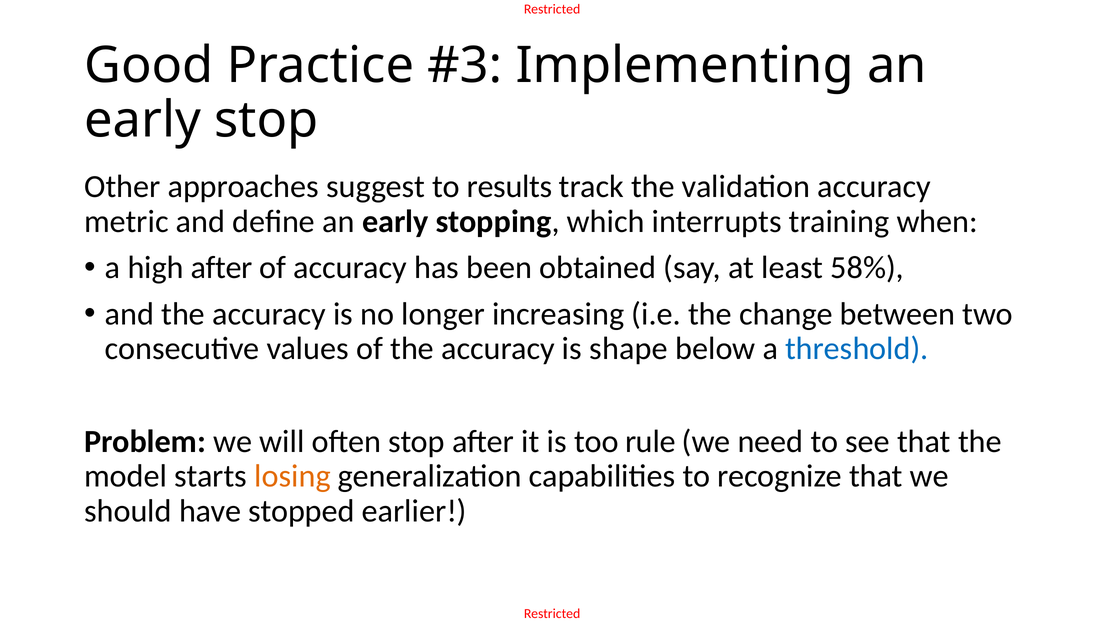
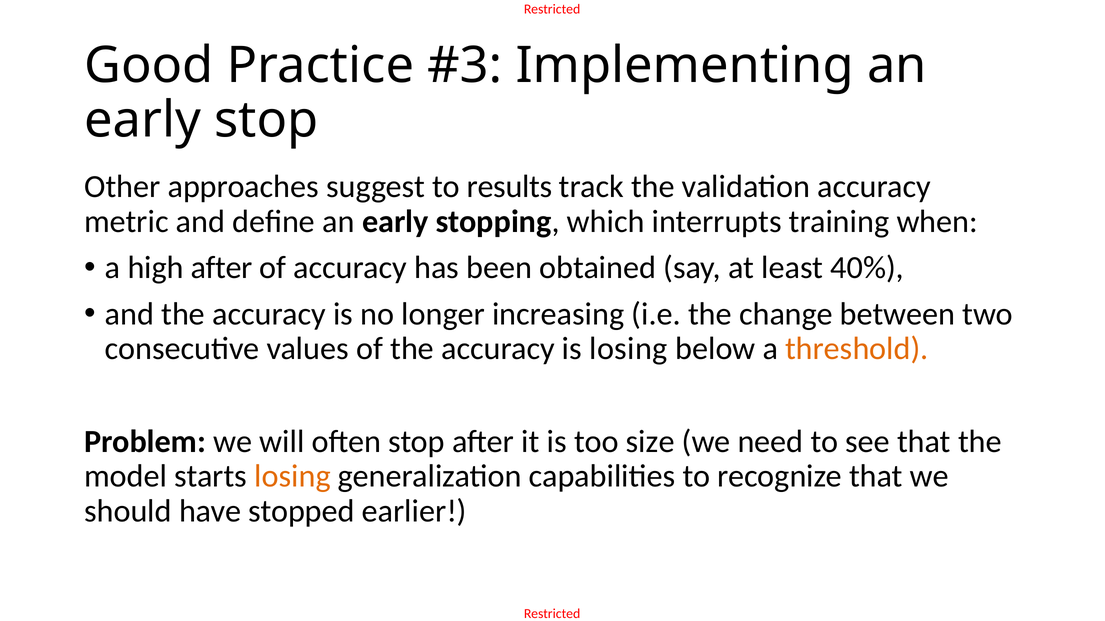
58%: 58% -> 40% (867, 268)
is shape: shape -> losing (628, 349)
threshold colour: blue -> orange (857, 349)
rule: rule -> size (650, 442)
